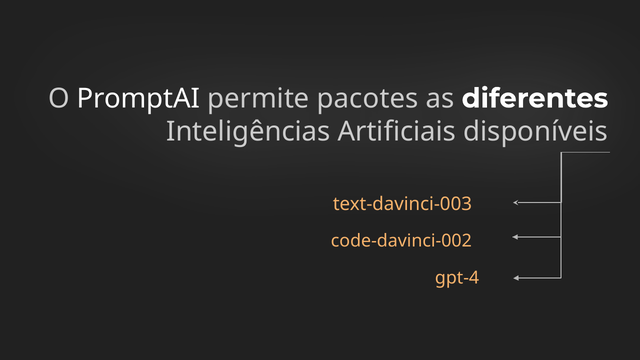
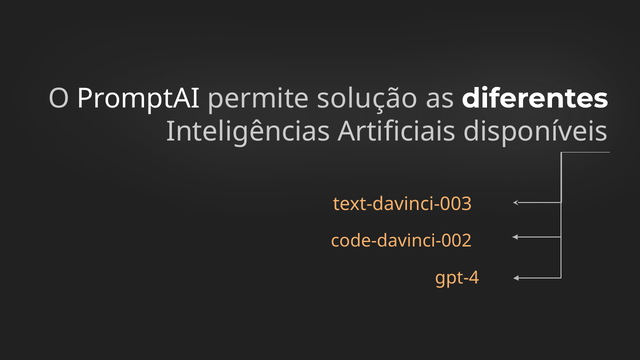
pacotes: pacotes -> solução (368, 98)
